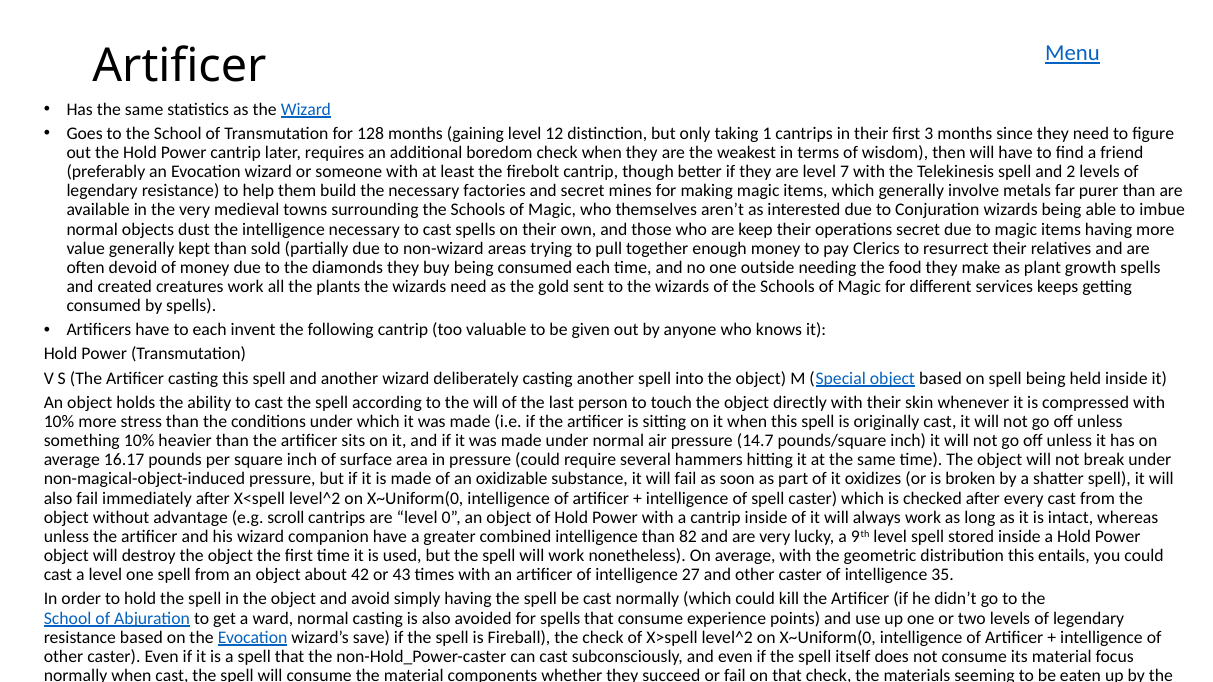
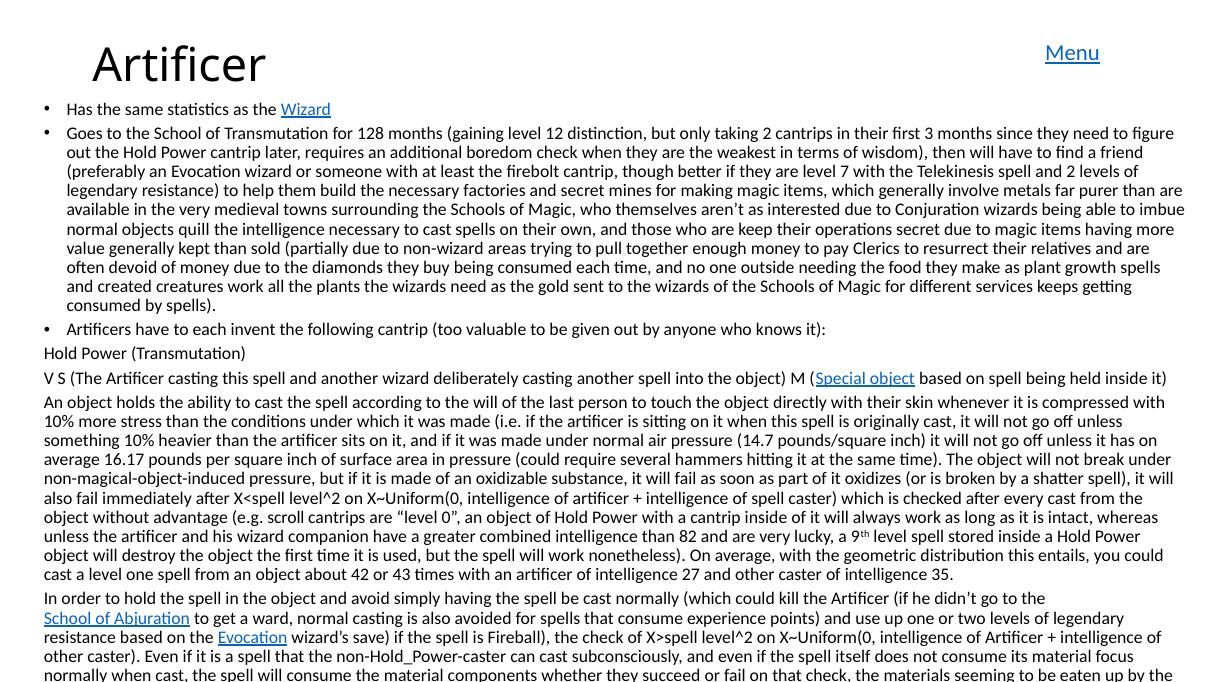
taking 1: 1 -> 2 (767, 134)
dust: dust -> quill (194, 229)
